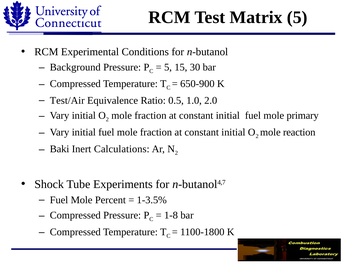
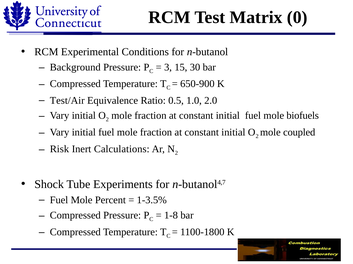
Matrix 5: 5 -> 0 (297, 17)
5: 5 -> 3 (168, 67)
primary: primary -> biofuels (303, 116)
reaction: reaction -> coupled (299, 133)
Baki: Baki -> Risk (59, 149)
